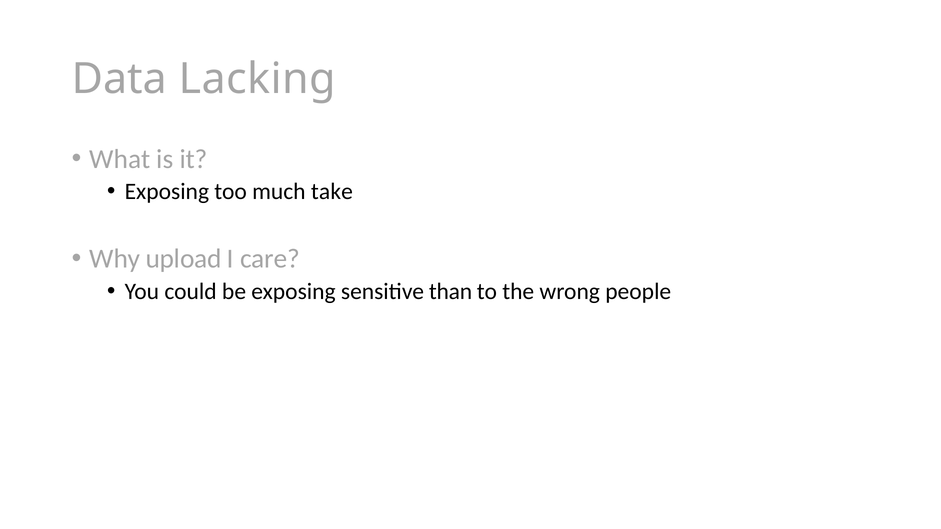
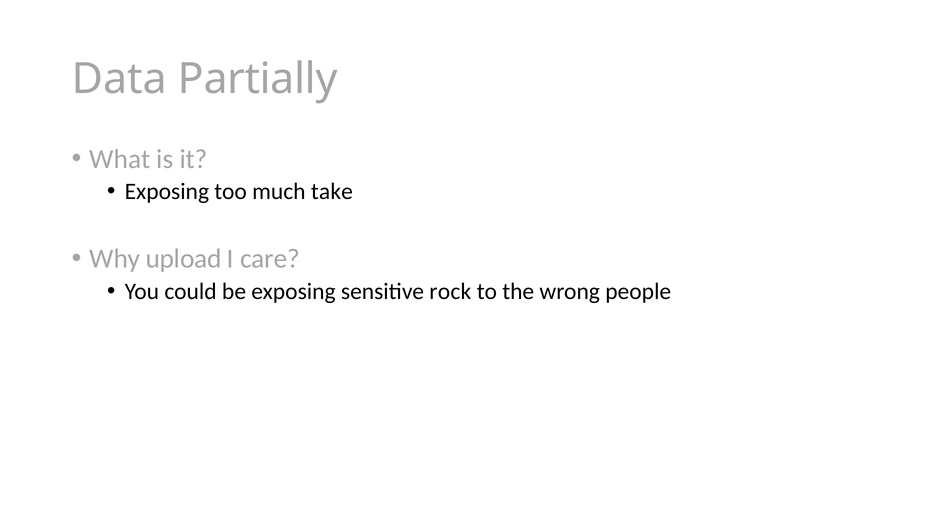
Lacking: Lacking -> Partially (258, 79)
than: than -> rock (450, 291)
